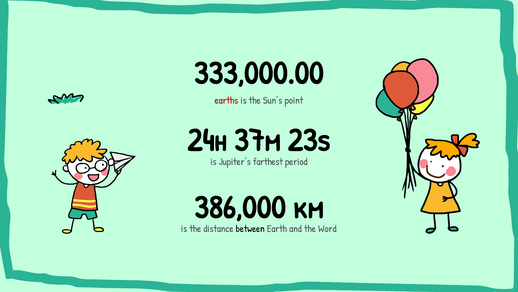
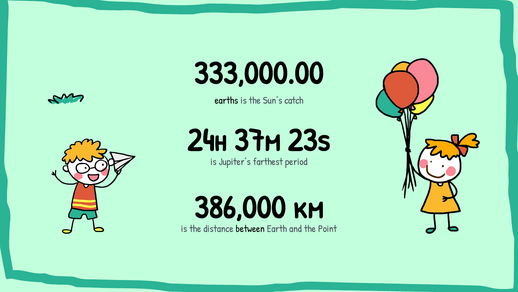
earths colour: red -> black (226, 100)
point: point -> catch (294, 100)
Word: Word -> Point (327, 228)
